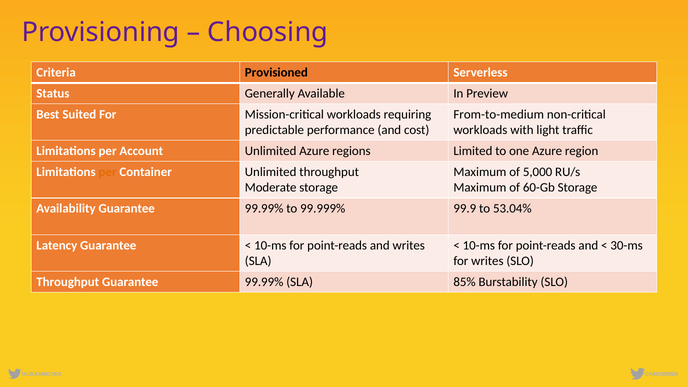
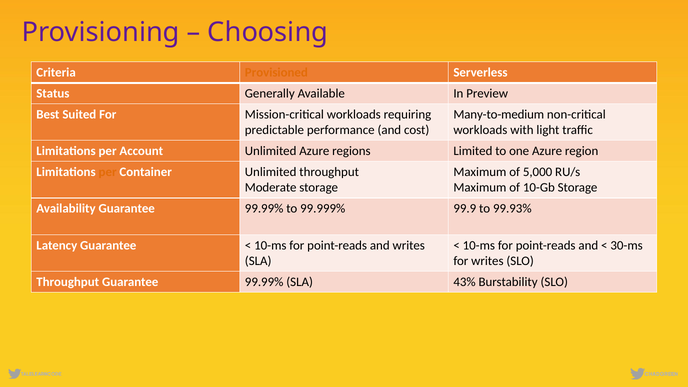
Provisioned colour: black -> orange (276, 73)
From-to-medium: From-to-medium -> Many-to-medium (499, 114)
60-Gb: 60-Gb -> 10-Gb (539, 188)
53.04%: 53.04% -> 99.93% (512, 209)
85%: 85% -> 43% (465, 282)
